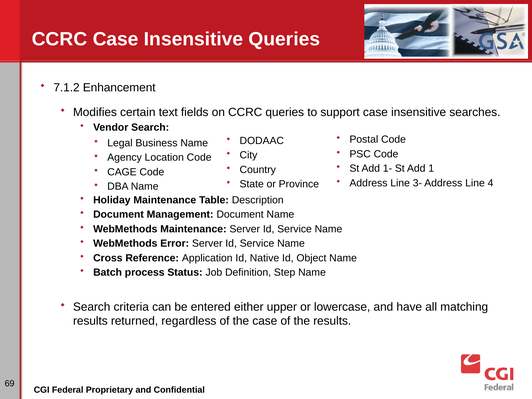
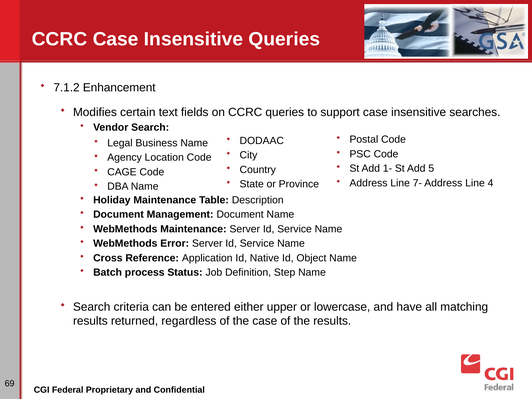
1: 1 -> 5 (431, 168)
3-: 3- -> 7- (417, 183)
